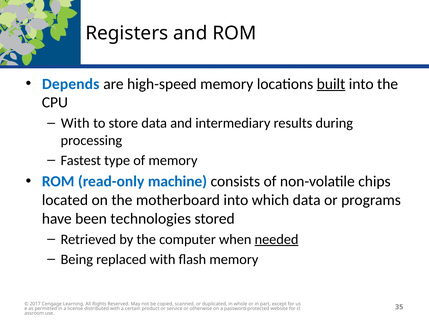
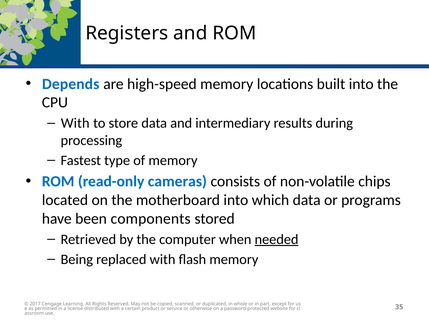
built underline: present -> none (331, 84)
machine: machine -> cameras (177, 181)
technologies: technologies -> components (151, 218)
